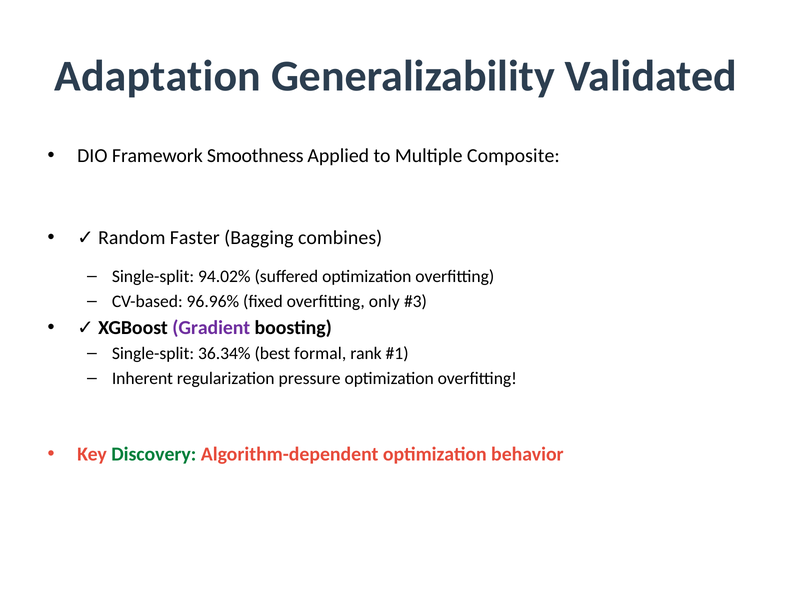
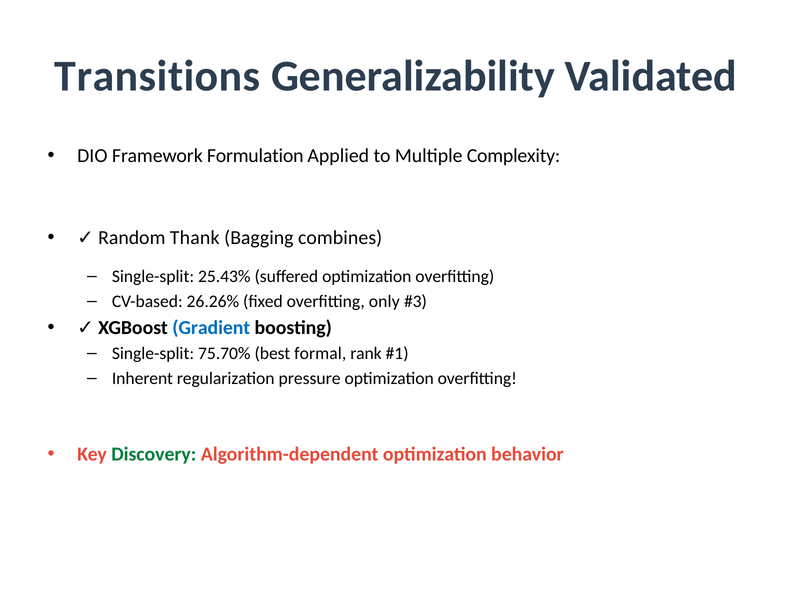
Adaptation: Adaptation -> Transitions (157, 76)
Smoothness: Smoothness -> Formulation (255, 156)
Composite: Composite -> Complexity (514, 156)
Faster: Faster -> Thank (195, 238)
94.02%: 94.02% -> 25.43% (224, 277)
96.96%: 96.96% -> 26.26% (213, 301)
Gradient colour: purple -> blue (211, 328)
36.34%: 36.34% -> 75.70% (224, 354)
